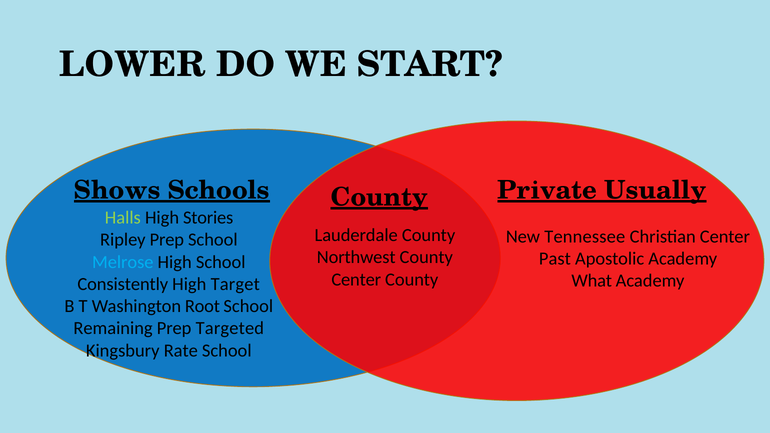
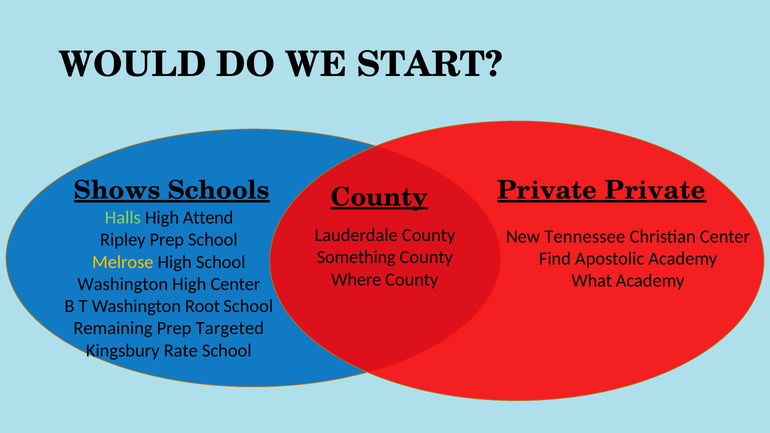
LOWER: LOWER -> WOULD (133, 65)
Private Usually: Usually -> Private (655, 190)
Stories: Stories -> Attend (208, 218)
Northwest: Northwest -> Something (356, 257)
Past: Past -> Find (555, 259)
Melrose colour: light blue -> yellow (123, 262)
Center: Center -> Where (356, 280)
Consistently: Consistently -> Washington (123, 284)
High Target: Target -> Center (235, 284)
